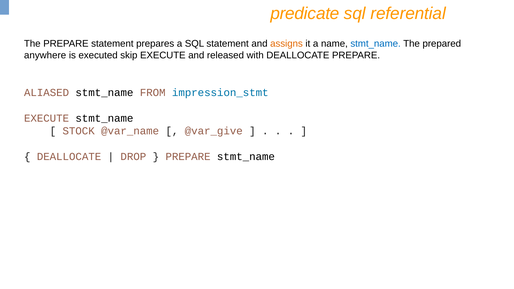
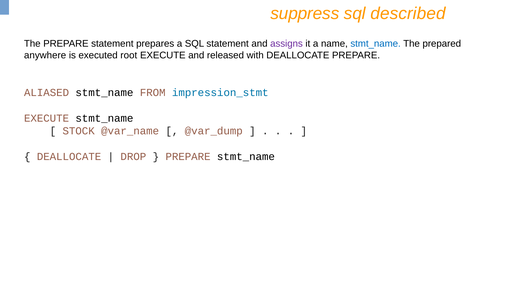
predicate: predicate -> suppress (305, 13)
referential: referential -> described (408, 13)
assigns colour: orange -> purple (287, 44)
skip: skip -> root (129, 55)
@var_give: @var_give -> @var_dump (214, 131)
